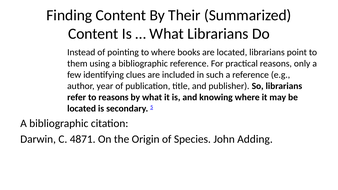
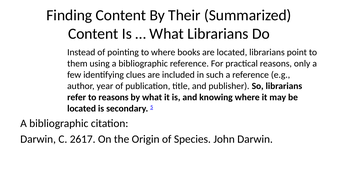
4871: 4871 -> 2617 (83, 139)
John Adding: Adding -> Darwin (255, 139)
